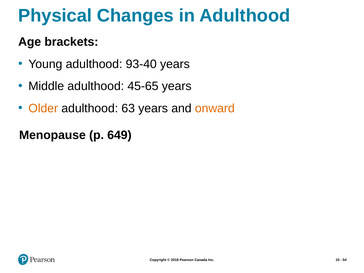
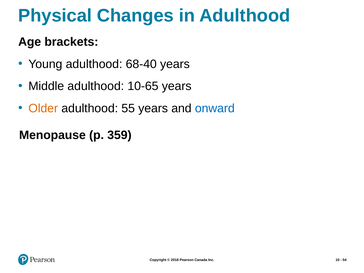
93-40: 93-40 -> 68-40 (141, 64)
45-65: 45-65 -> 10-65 (143, 86)
63: 63 -> 55 (128, 108)
onward colour: orange -> blue (215, 108)
649: 649 -> 359 (119, 135)
